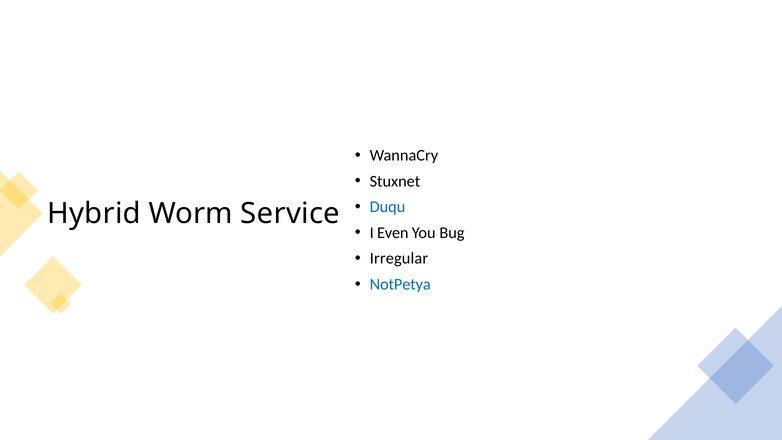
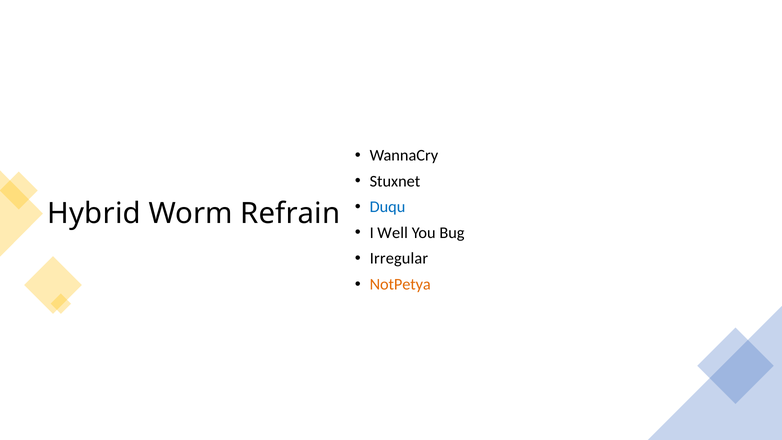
Service: Service -> Refrain (290, 213)
Even: Even -> Well (393, 233)
NotPetya colour: blue -> orange (400, 284)
